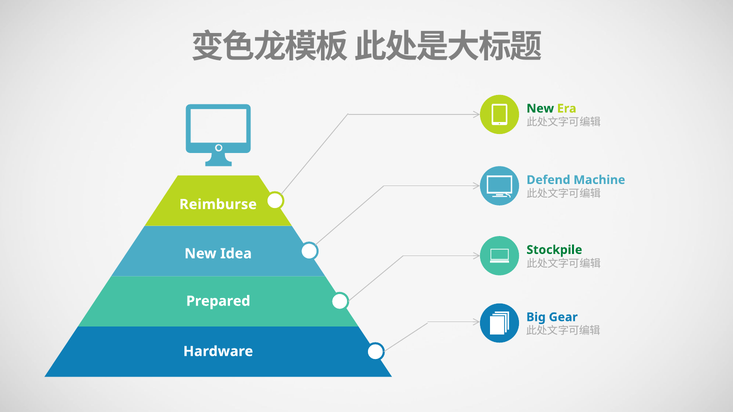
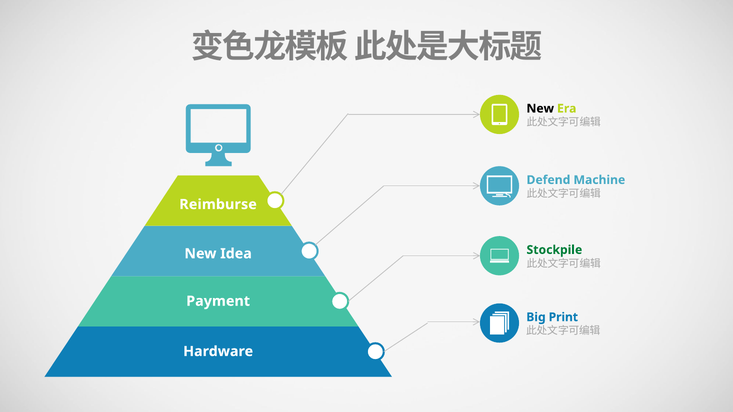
New colour: green -> black (540, 109)
Prepared: Prepared -> Payment (218, 301)
Gear: Gear -> Print (563, 317)
